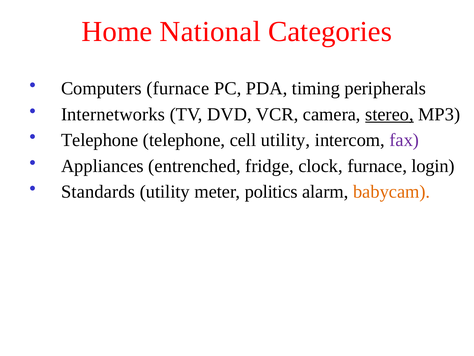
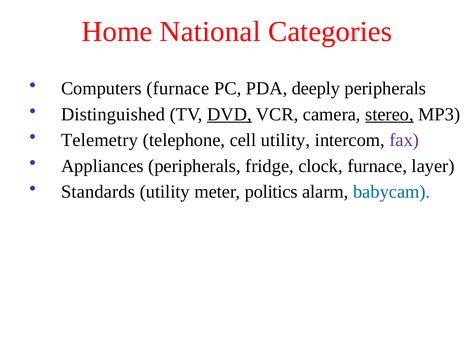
timing: timing -> deeply (316, 88)
Internetworks: Internetworks -> Distinguished (113, 114)
DVD underline: none -> present (229, 114)
Telephone: Telephone -> Telemetry (100, 140)
Appliances entrenched: entrenched -> peripherals (195, 166)
login: login -> layer (433, 166)
babycam colour: orange -> blue (392, 192)
